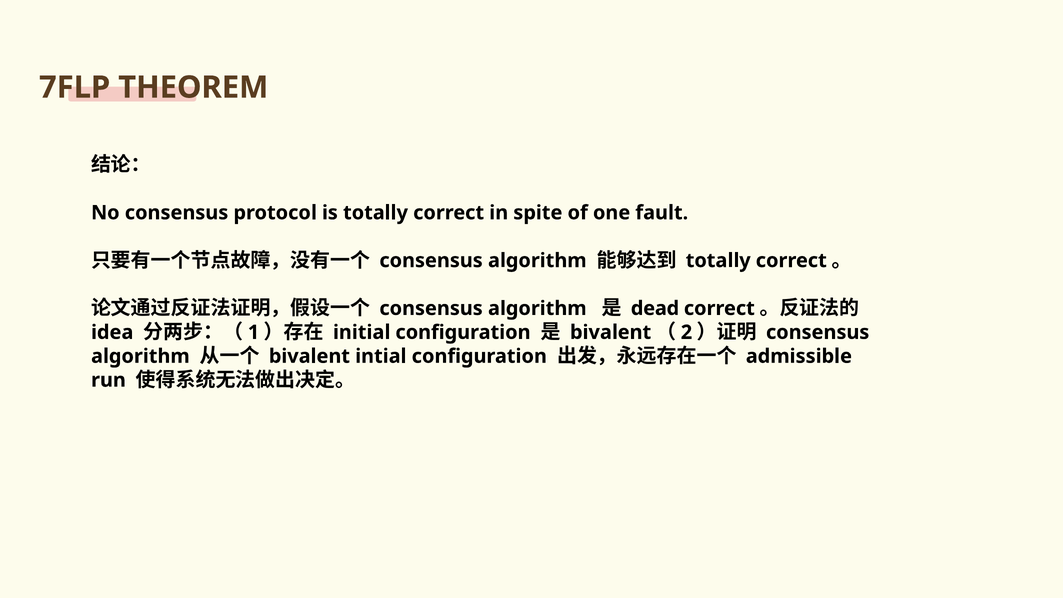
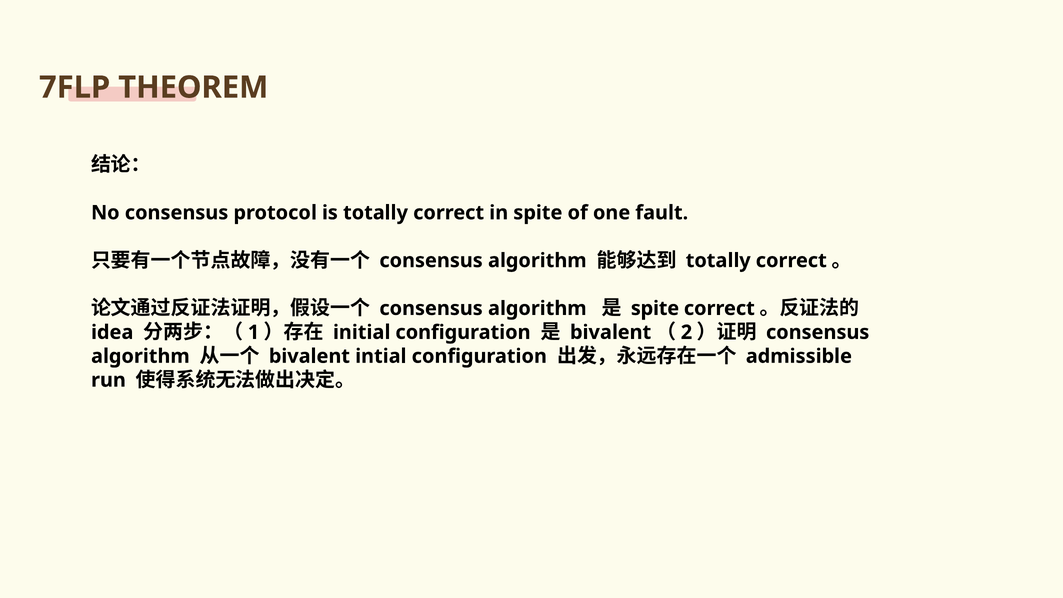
dead: dead -> spite (655, 308)
